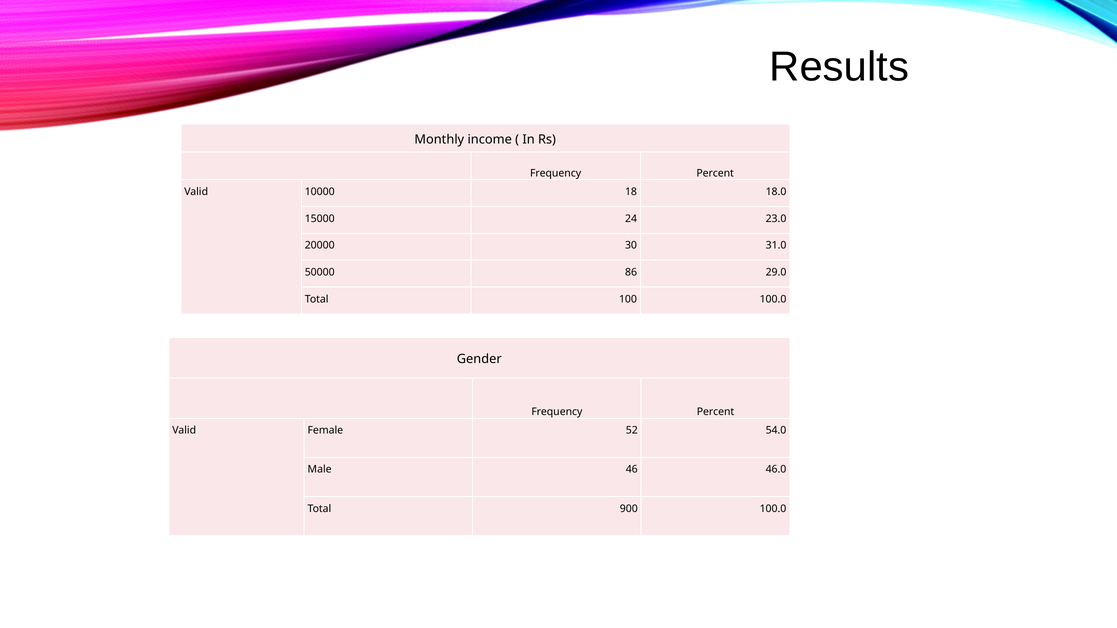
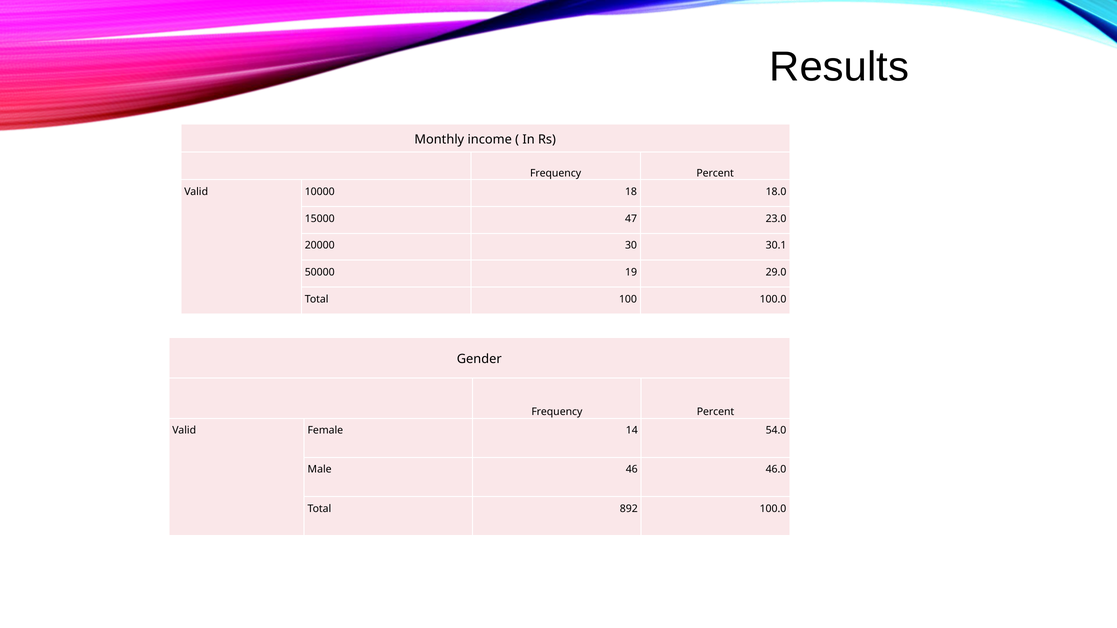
24: 24 -> 47 (631, 219)
31.0: 31.0 -> 30.1 (776, 246)
86: 86 -> 19 (631, 272)
52: 52 -> 14 (632, 431)
900: 900 -> 892 (629, 509)
